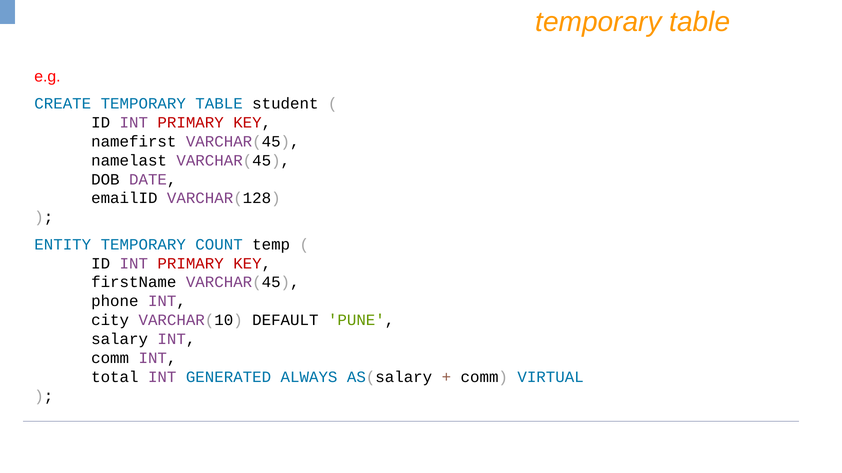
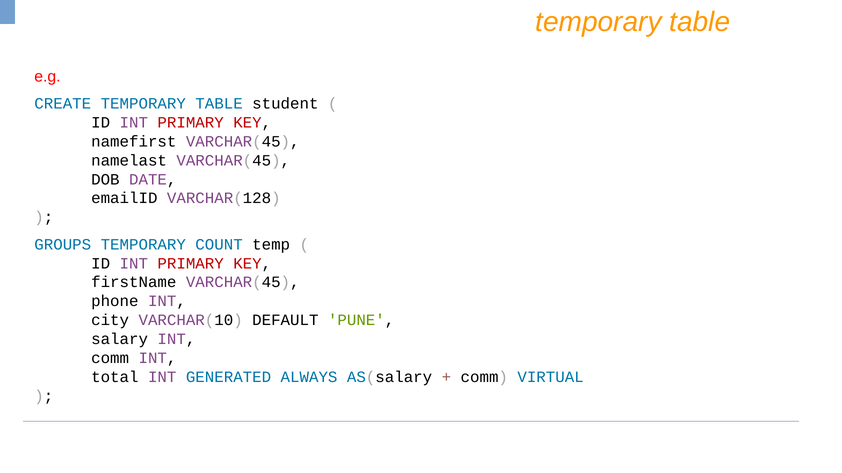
ENTITY: ENTITY -> GROUPS (63, 245)
